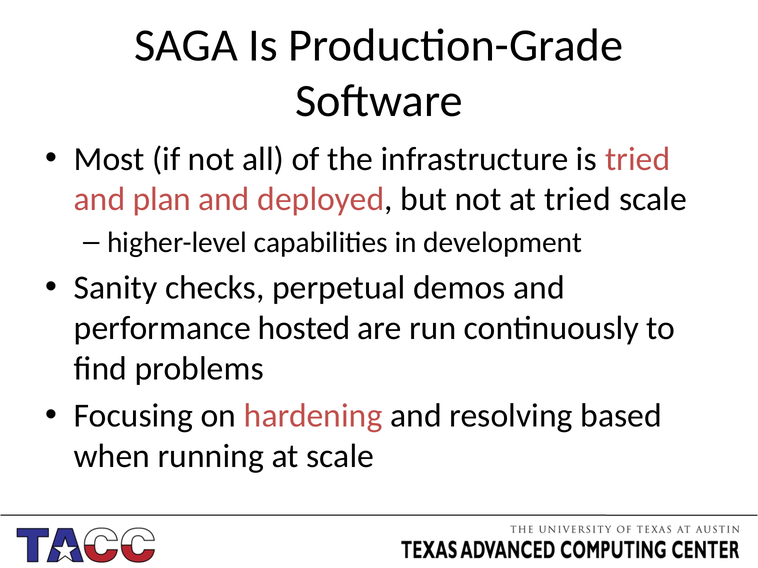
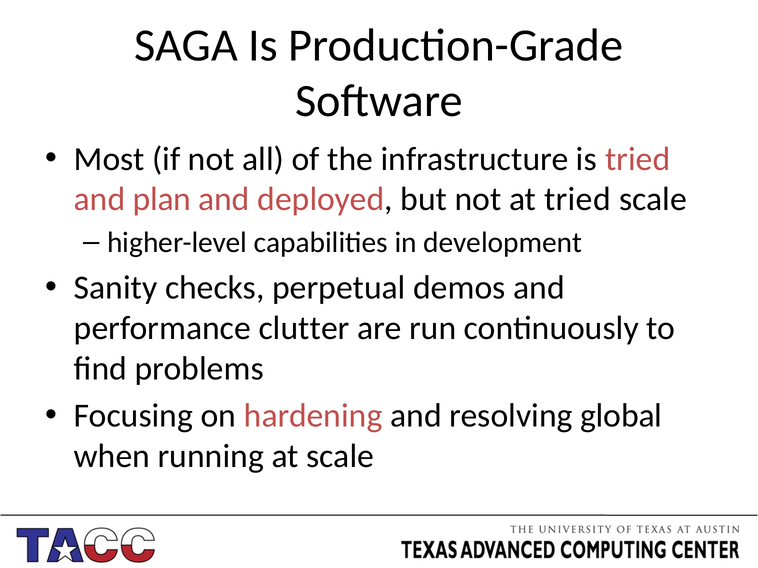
hosted: hosted -> clutter (304, 328)
based: based -> global (621, 416)
